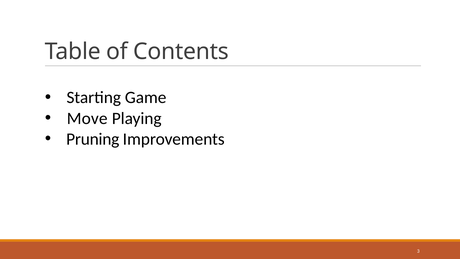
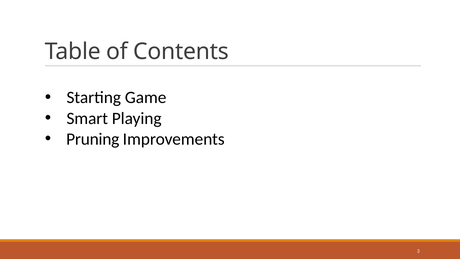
Move: Move -> Smart (87, 118)
